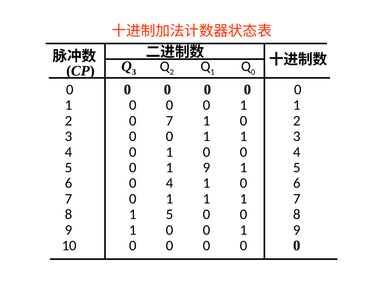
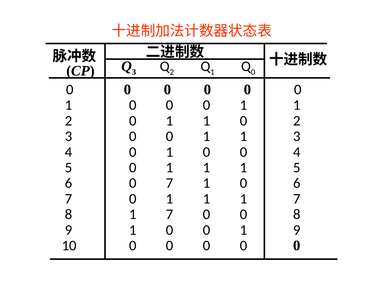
7: 7 -> 1 (170, 121)
9: 9 -> 1 (207, 168)
0 4: 4 -> 7 (170, 183)
1 5: 5 -> 7 (170, 215)
